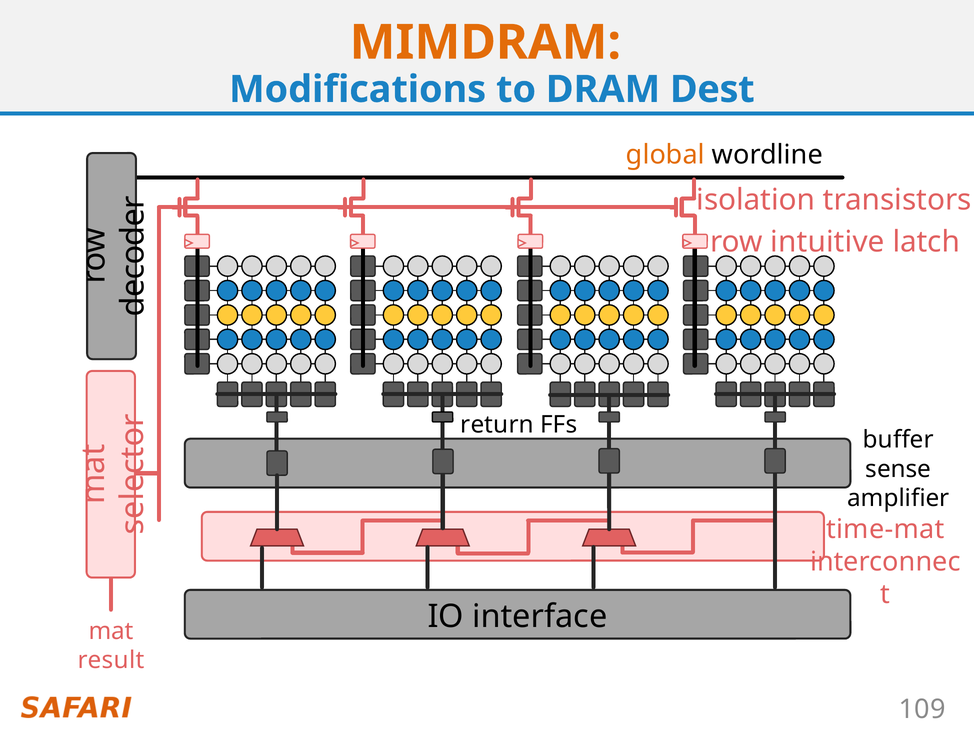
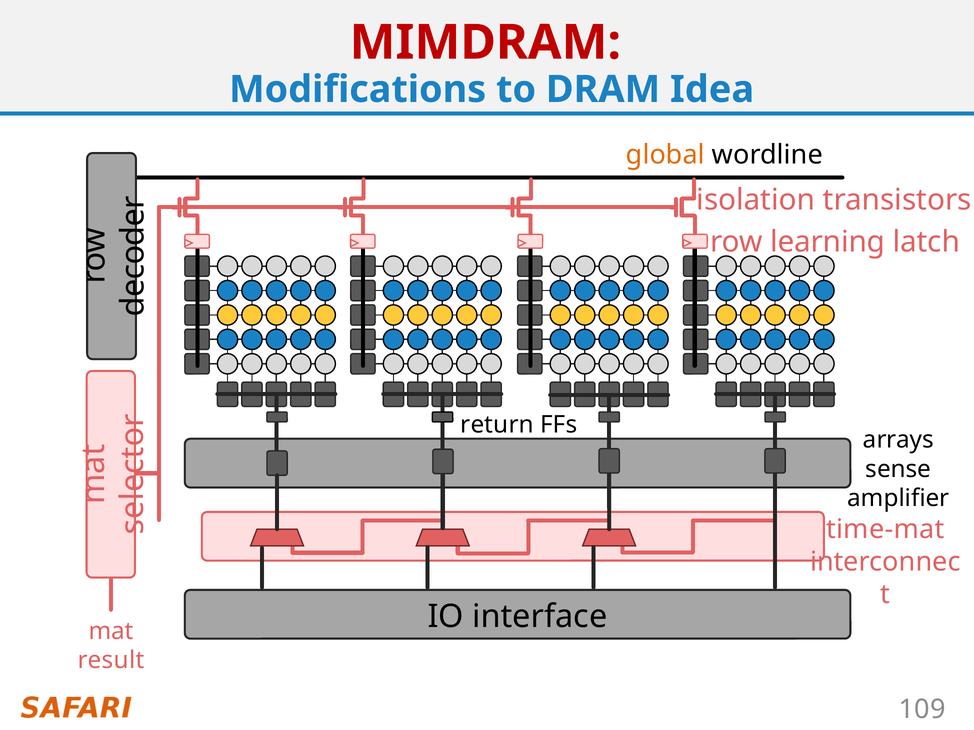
MIMDRAM colour: orange -> red (485, 43)
Dest: Dest -> Idea (712, 89)
intuitive: intuitive -> learning (828, 242)
buffer: buffer -> arrays (898, 440)
